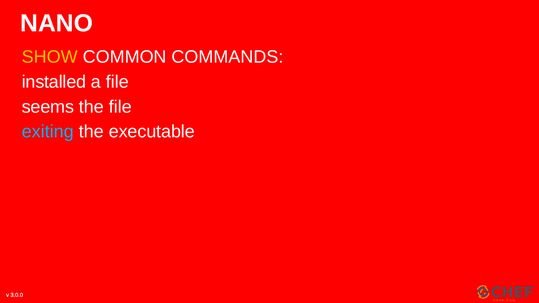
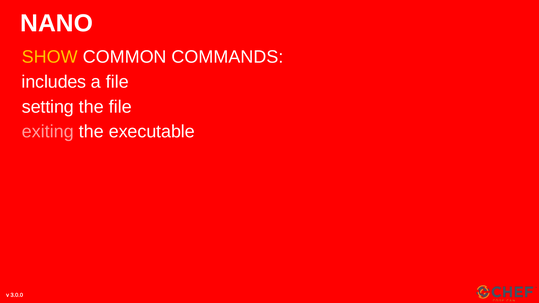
installed: installed -> includes (54, 82)
seems: seems -> setting (48, 107)
exiting colour: light blue -> pink (48, 132)
